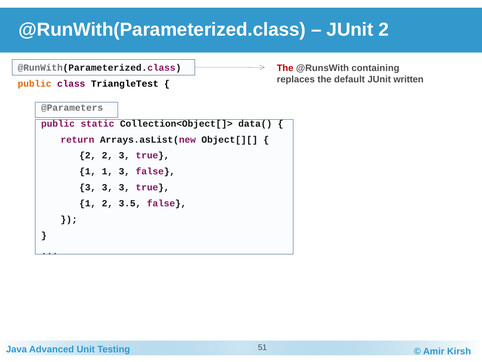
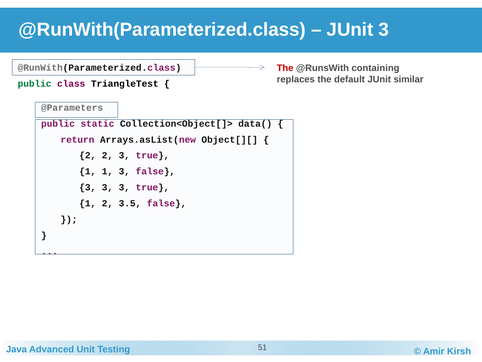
JUnit 2: 2 -> 3 (384, 30)
written: written -> similar (408, 79)
public colour: orange -> green (35, 84)
